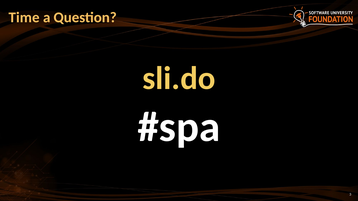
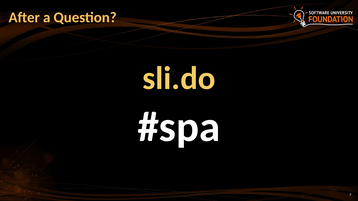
Time: Time -> After (24, 17)
